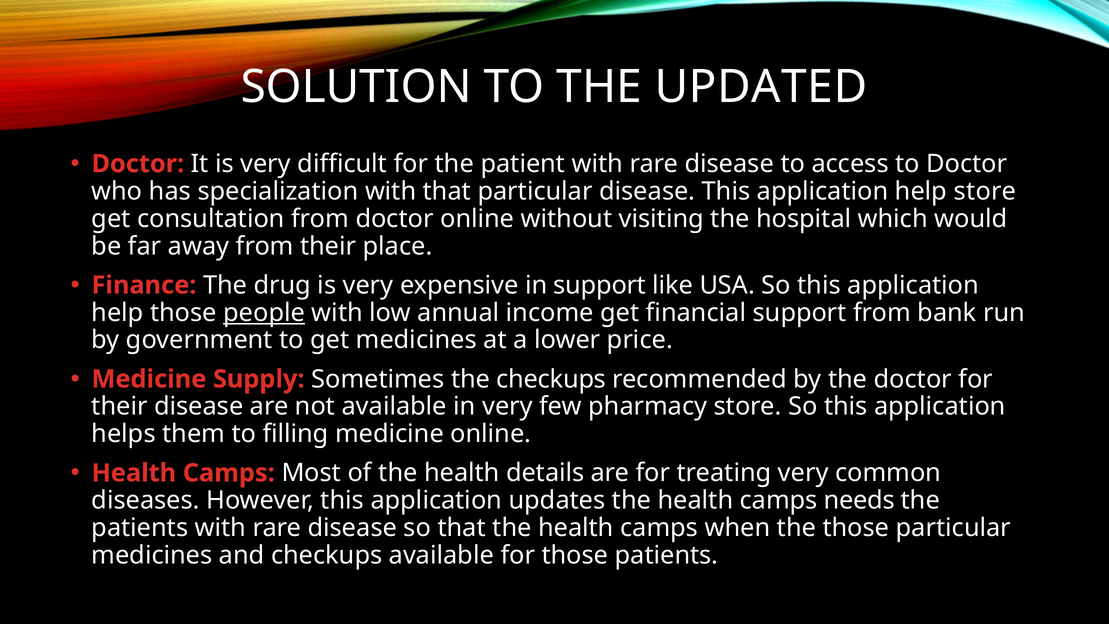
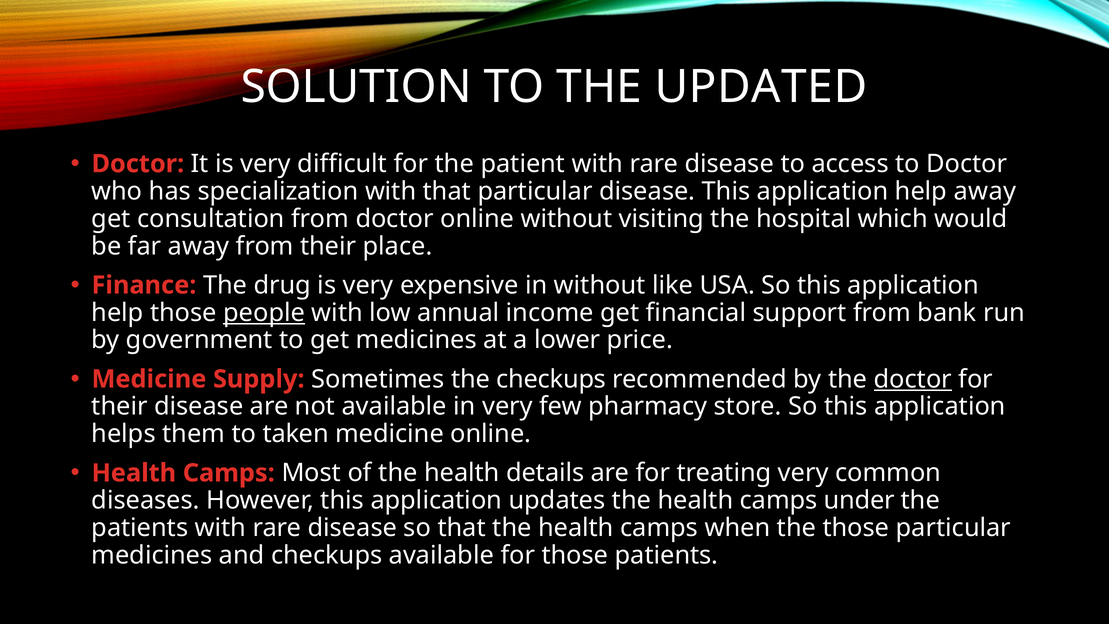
help store: store -> away (985, 191)
in support: support -> without (600, 285)
doctor underline: none -> present (913, 379)
filling: filling -> taken (296, 434)
needs: needs -> under (859, 500)
